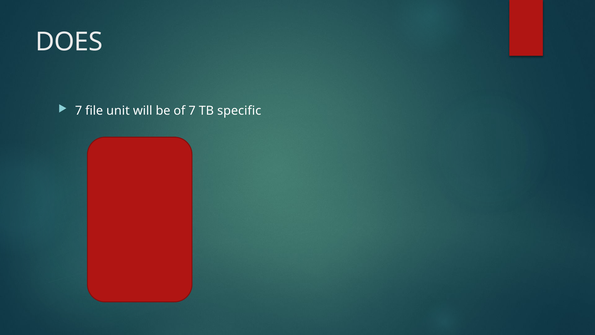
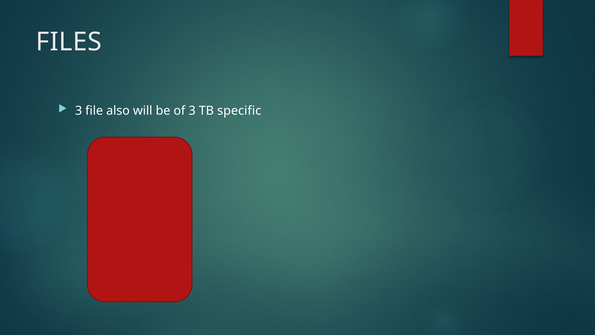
DOES: DOES -> FILES (69, 42)
7: 7 -> 3 (79, 111)
unit: unit -> also (118, 111)
of 7: 7 -> 3 (192, 111)
